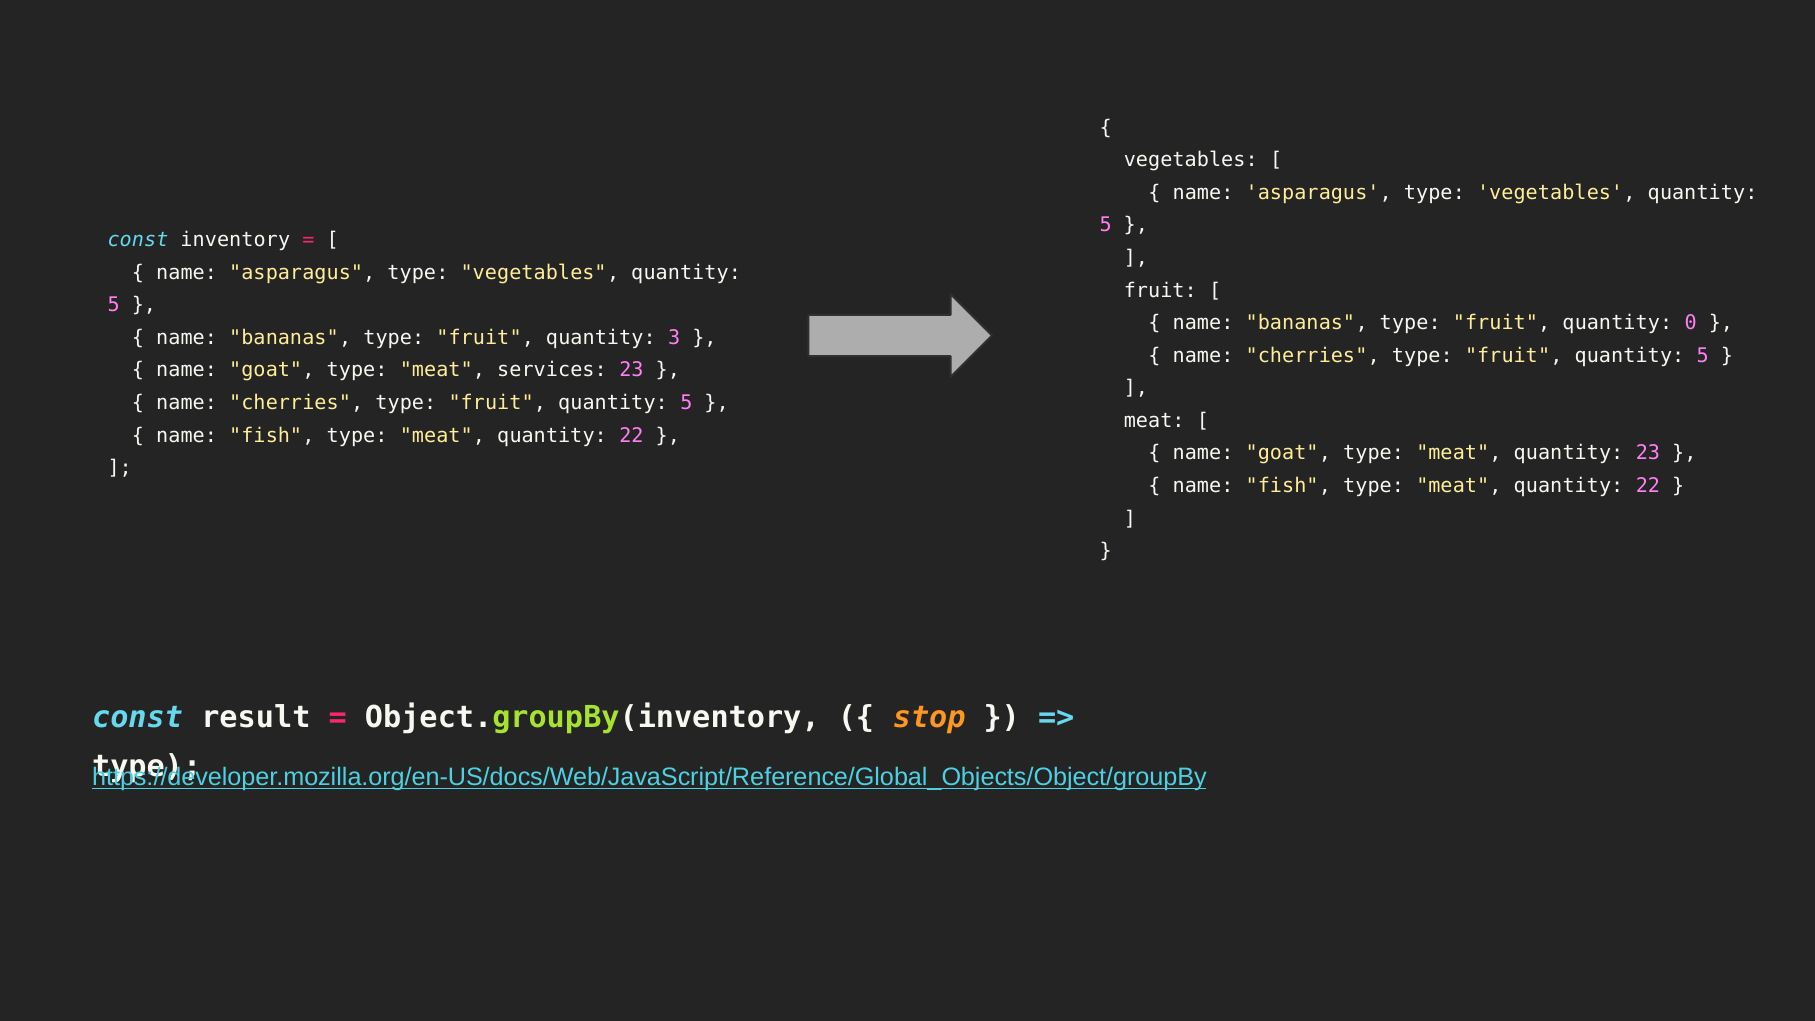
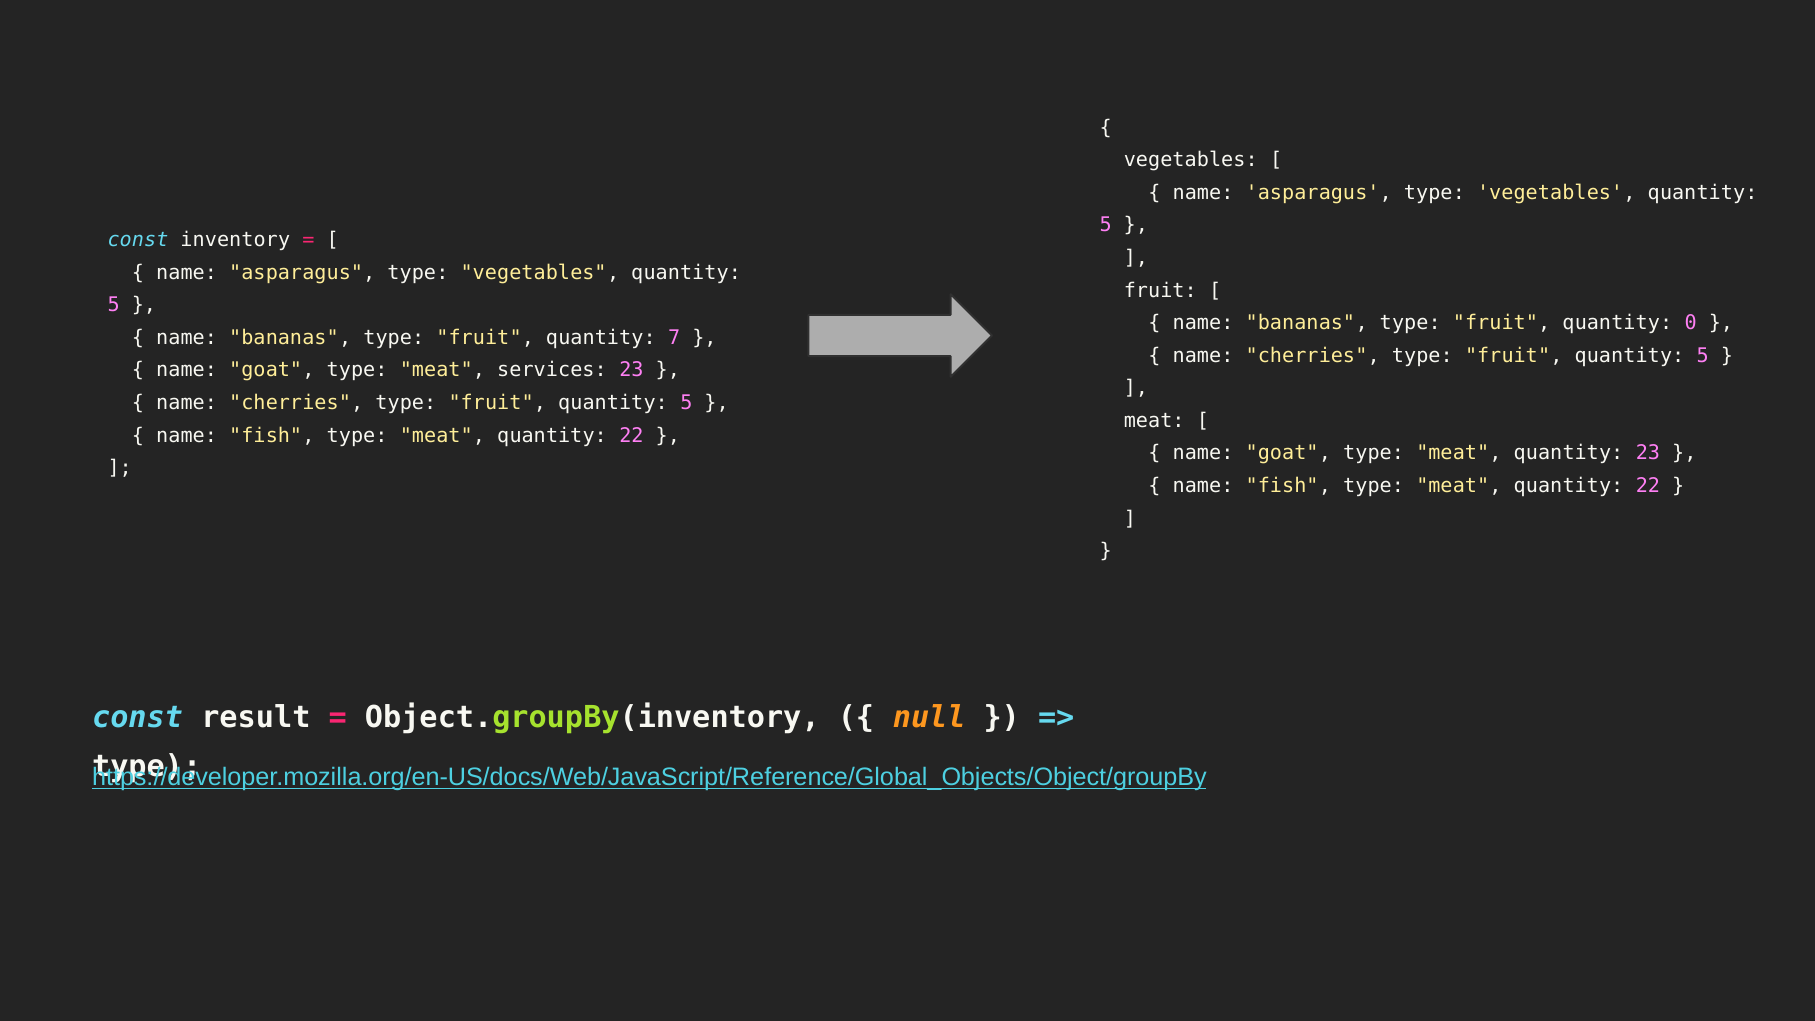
3: 3 -> 7 (674, 338)
stop: stop -> null (929, 717)
